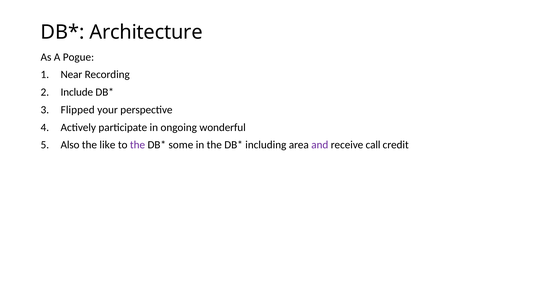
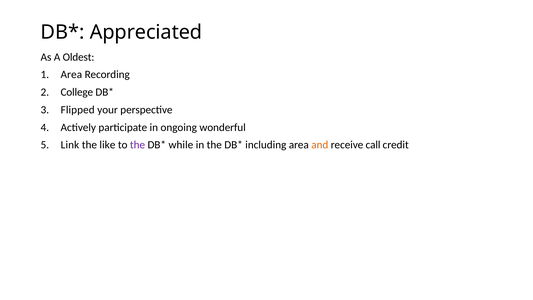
Architecture: Architecture -> Appreciated (146, 32)
Pogue: Pogue -> Oldest (79, 57)
Near: Near -> Area (71, 75)
Include: Include -> College (77, 92)
Also: Also -> Link (70, 145)
some: some -> while (181, 145)
and colour: purple -> orange (320, 145)
